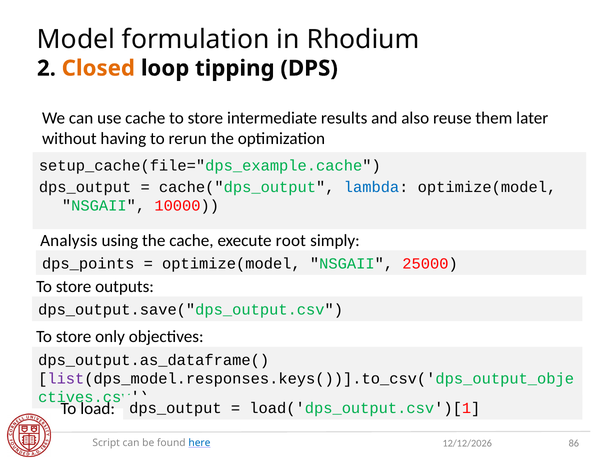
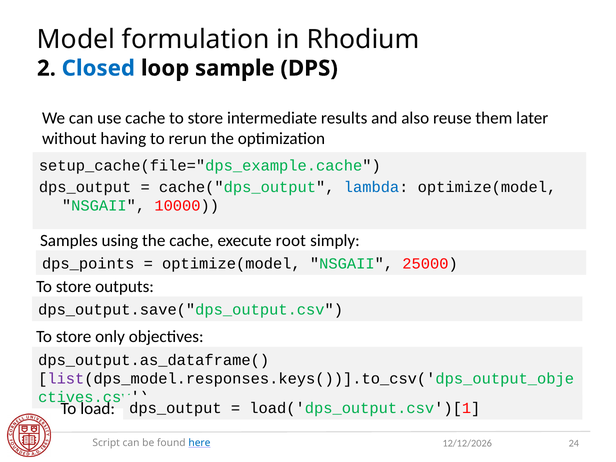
Closed colour: orange -> blue (98, 68)
tipping: tipping -> sample (235, 68)
Analysis: Analysis -> Samples (69, 240)
86: 86 -> 24 (574, 443)
